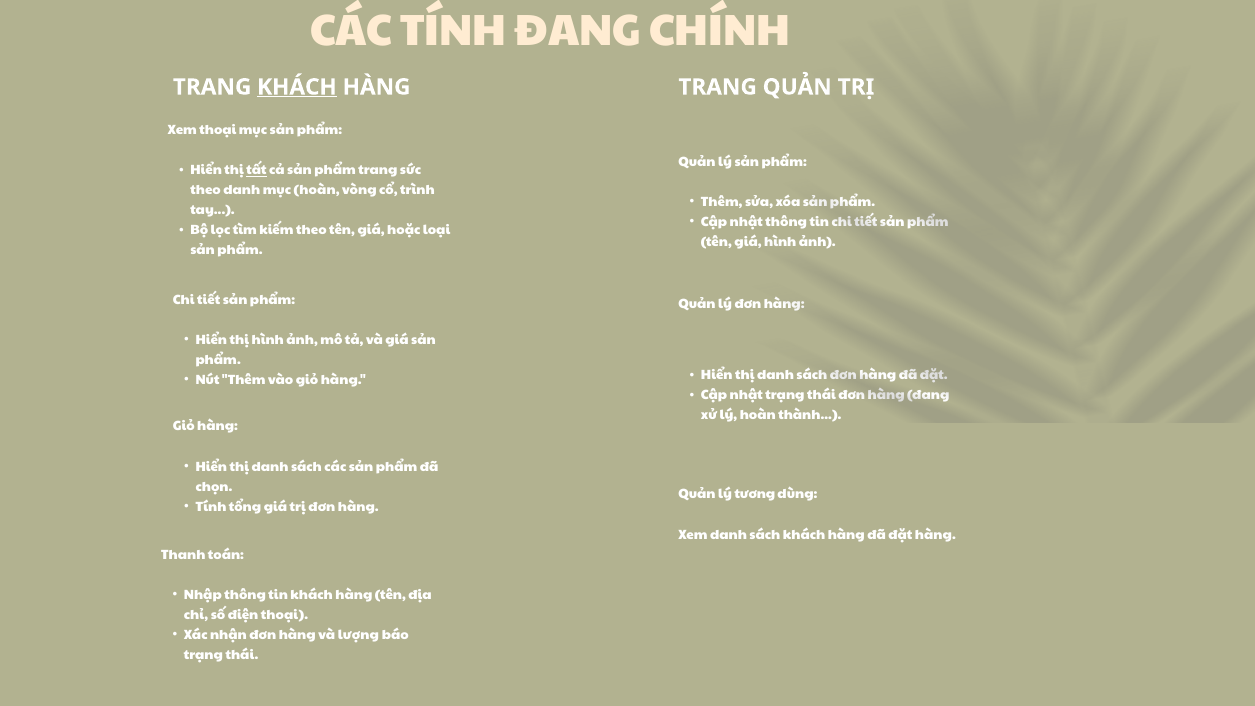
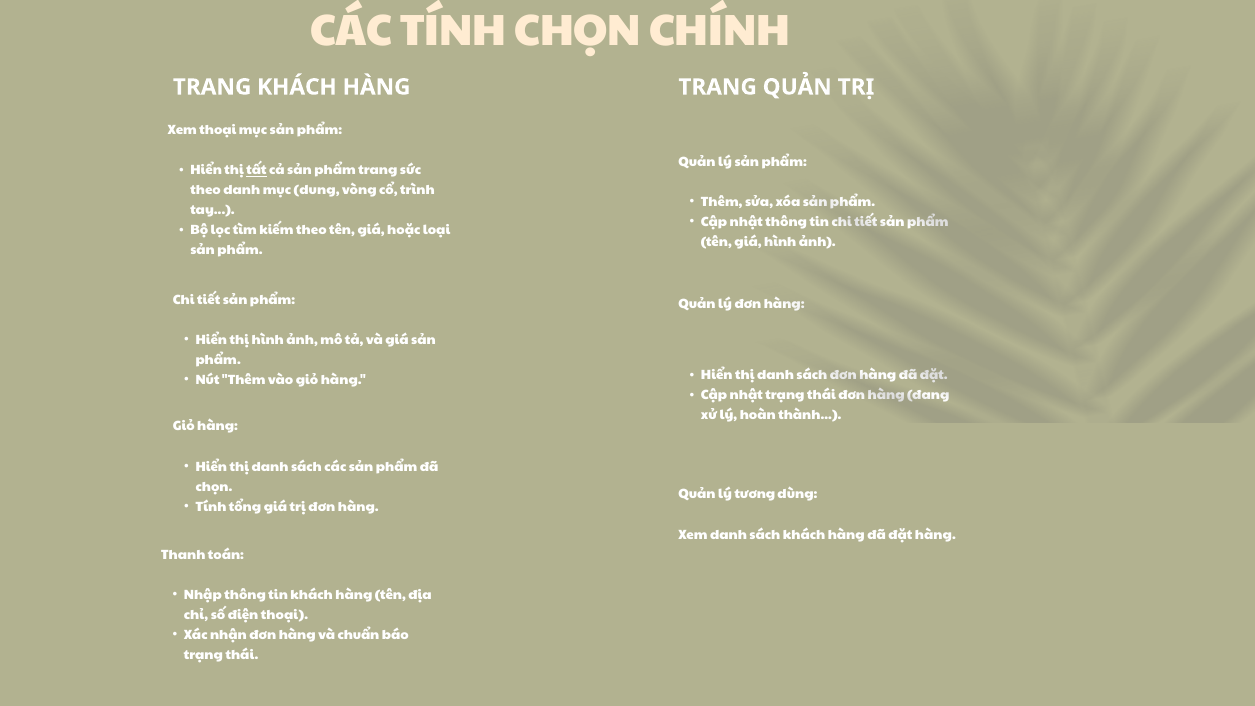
TÍNH ĐANG: ĐANG -> CHỌN (578, 31)
KHÁCH underline: present -> none (297, 87)
mục hoàn: hoàn -> dung (317, 190)
lượng: lượng -> chuẩn (358, 635)
